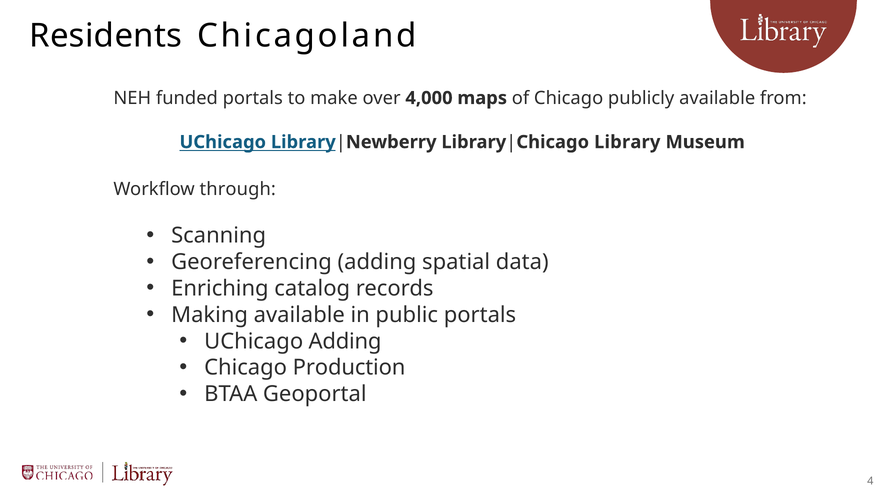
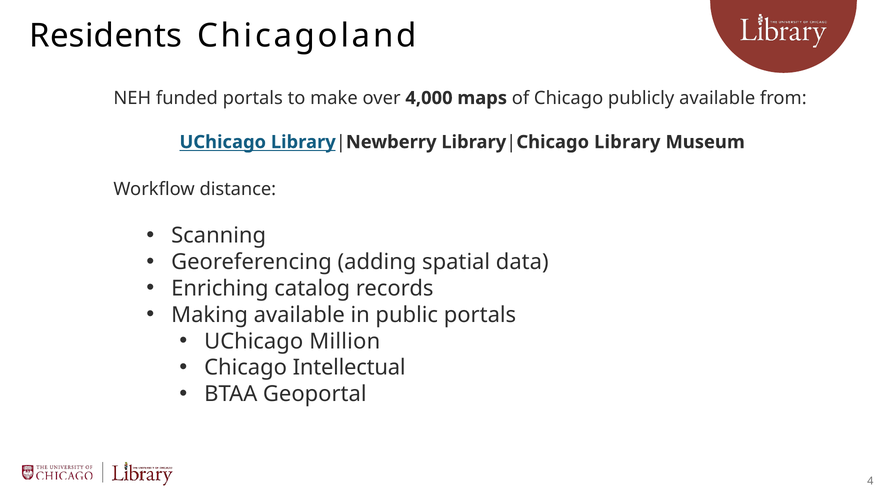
through: through -> distance (238, 189)
UChicago Adding: Adding -> Million (345, 341)
Production: Production -> Intellectual (349, 368)
